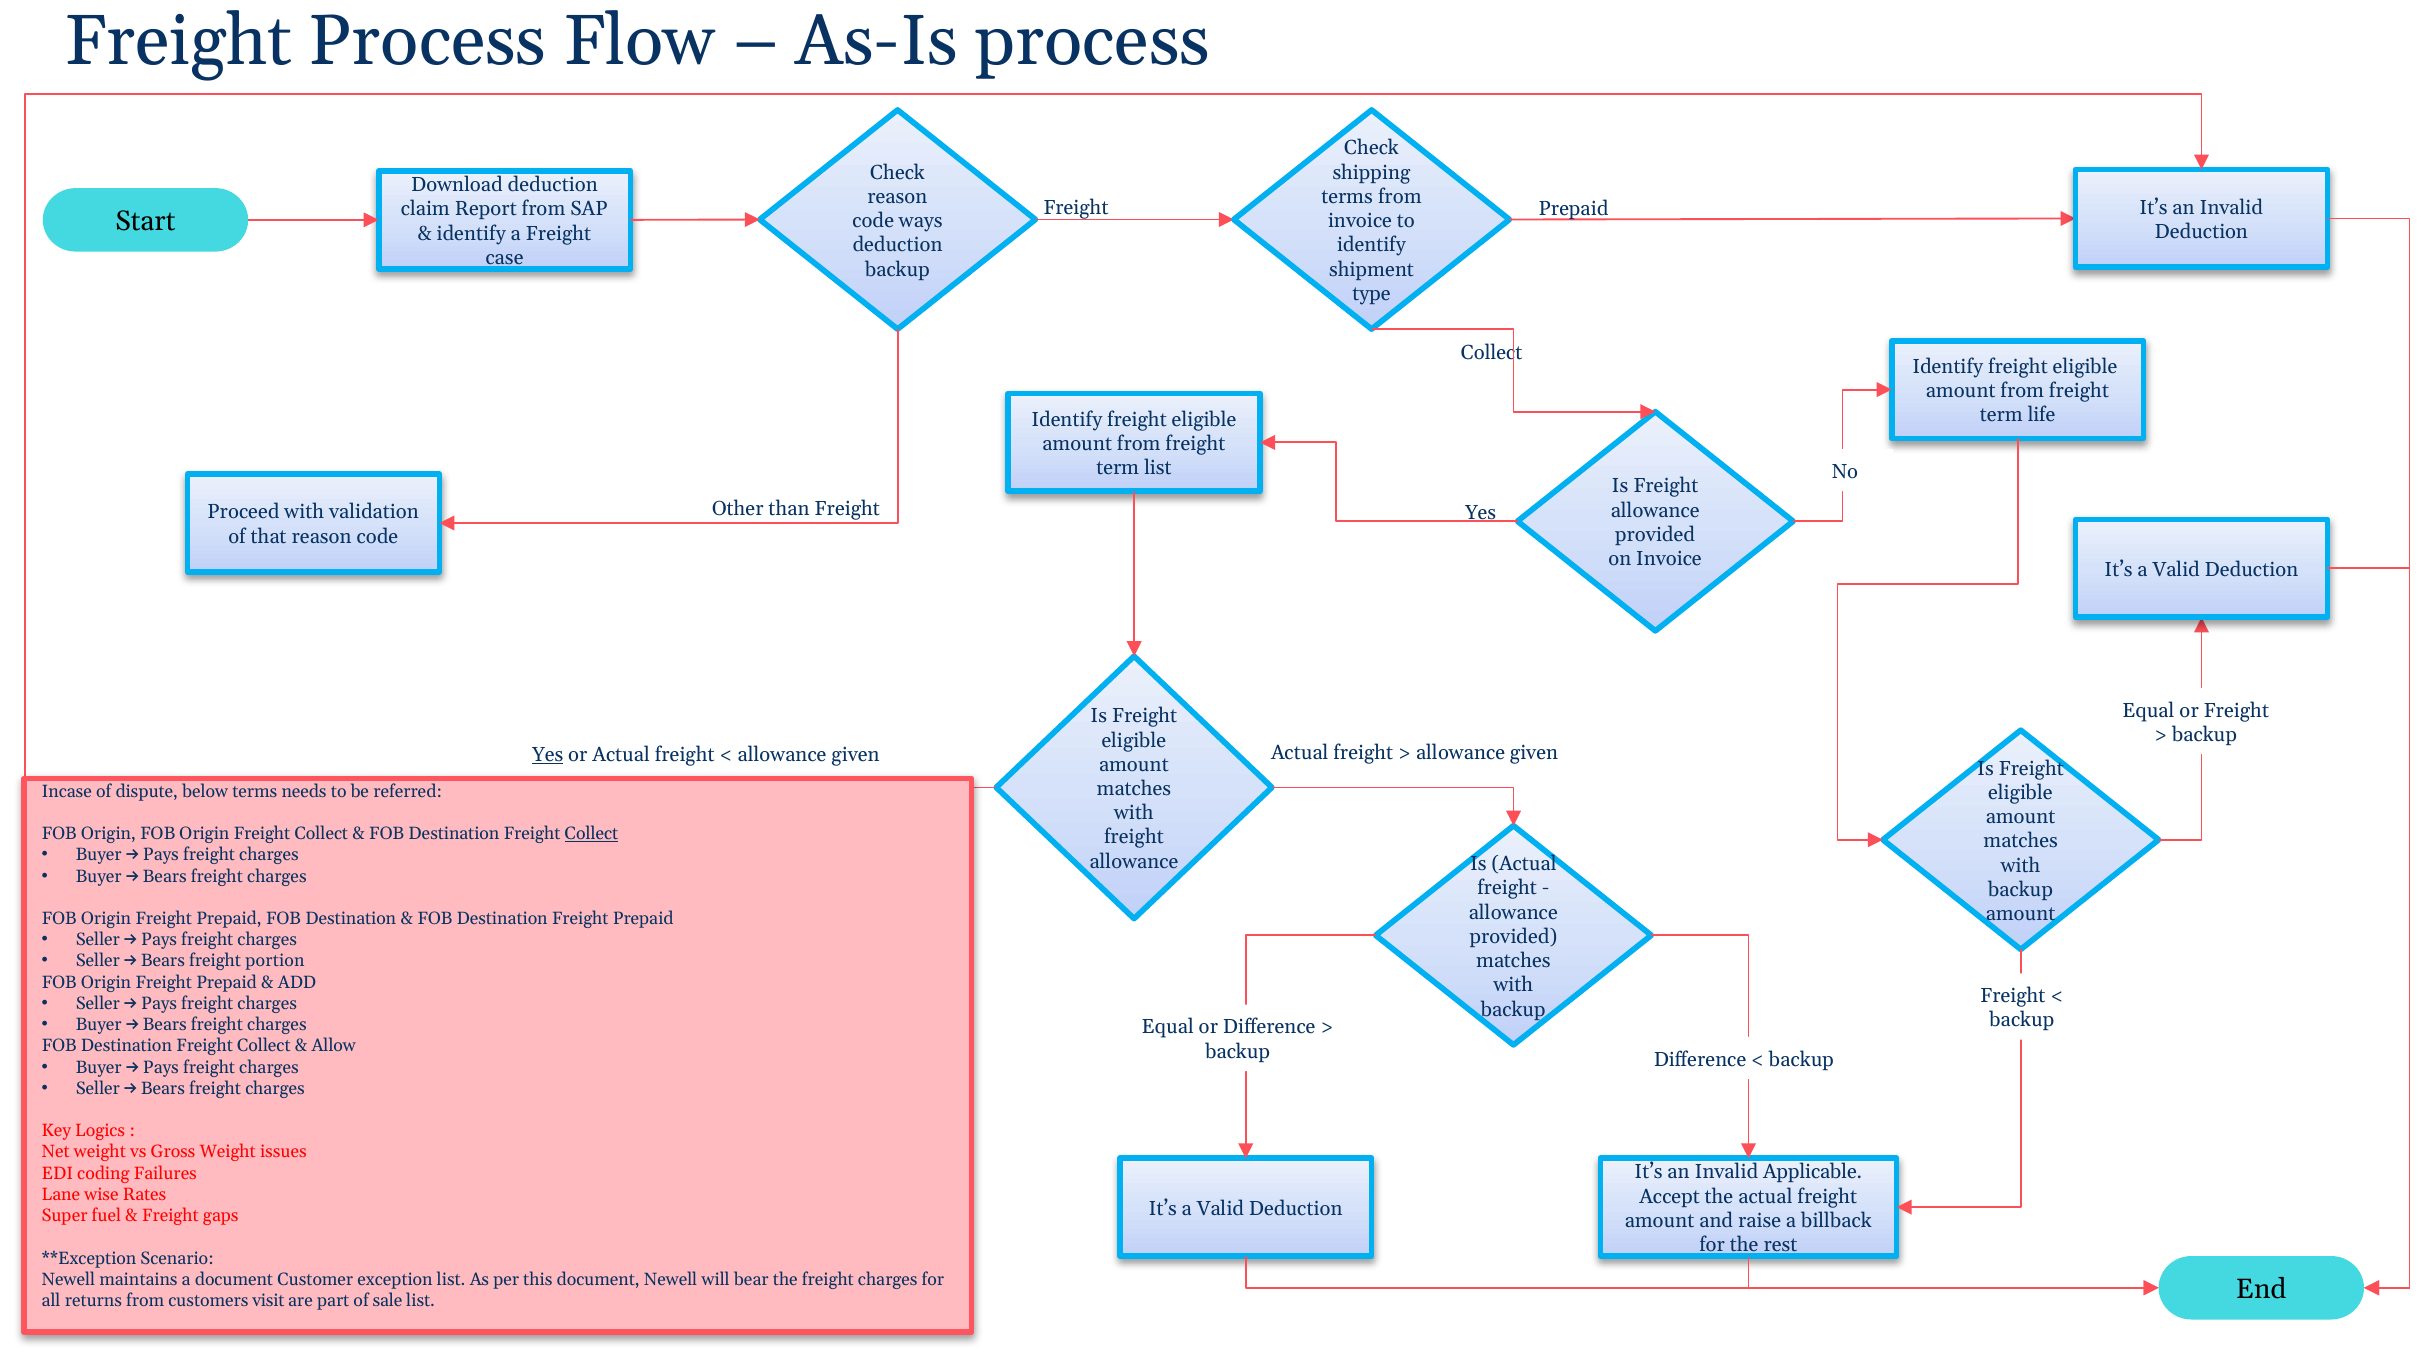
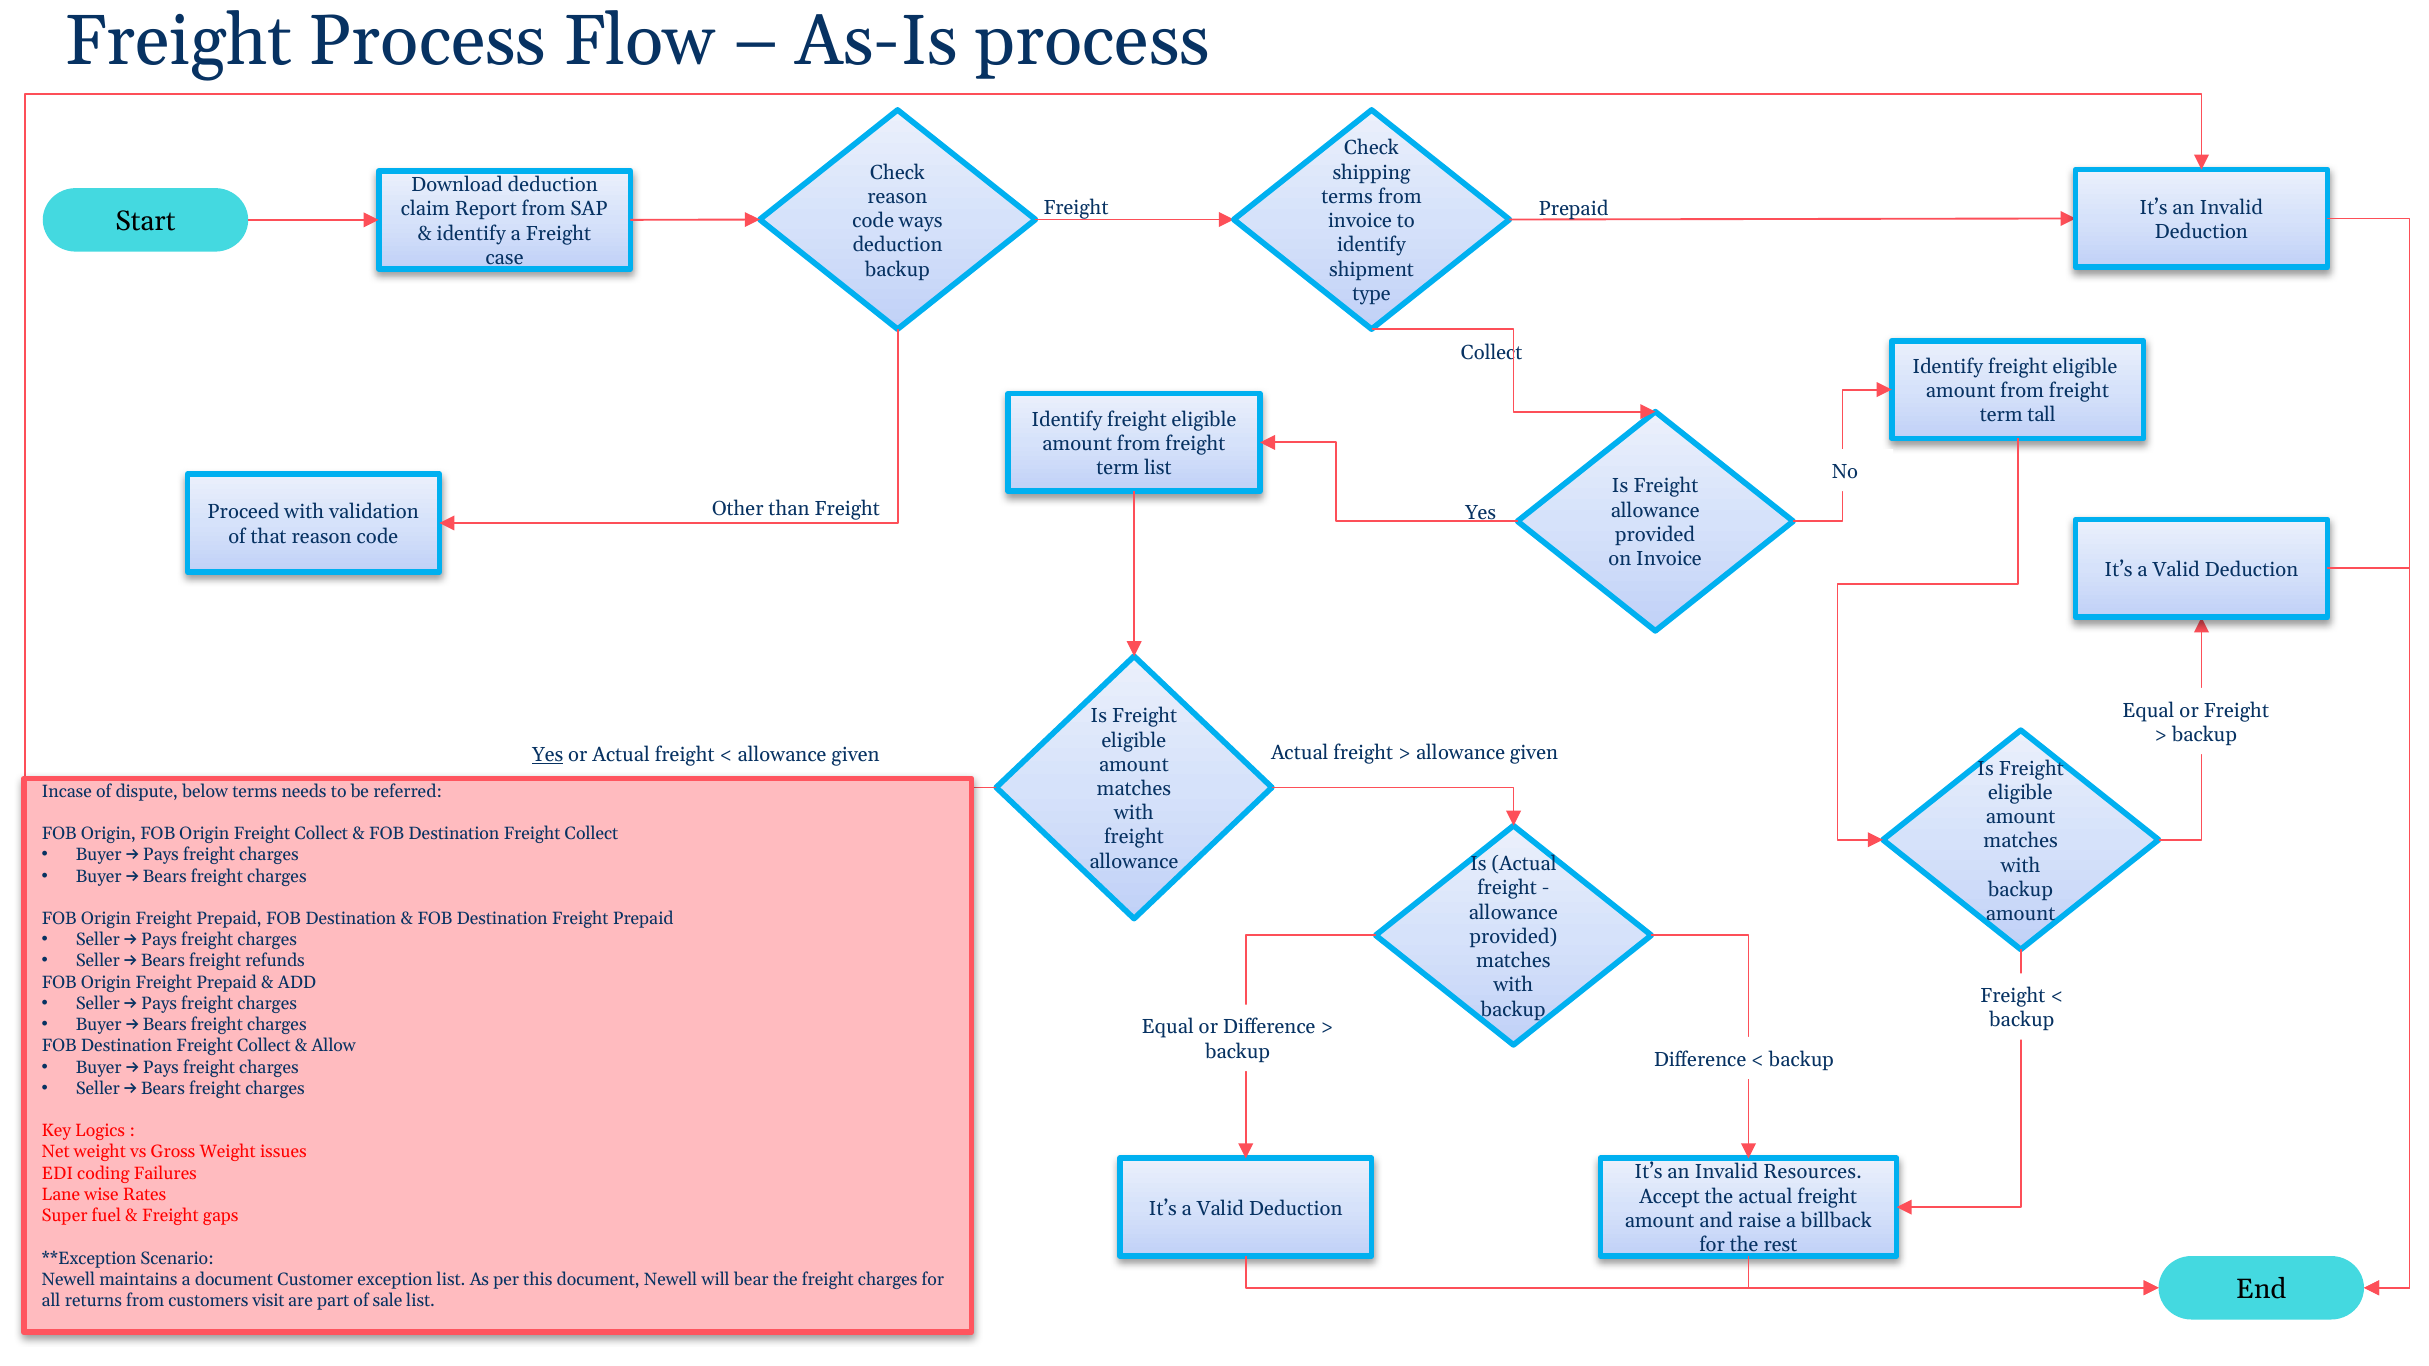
life: life -> tall (2042, 415)
Collect underline: present -> none (591, 834)
portion: portion -> refunds (275, 961)
Applicable: Applicable -> Resources (1813, 1173)
